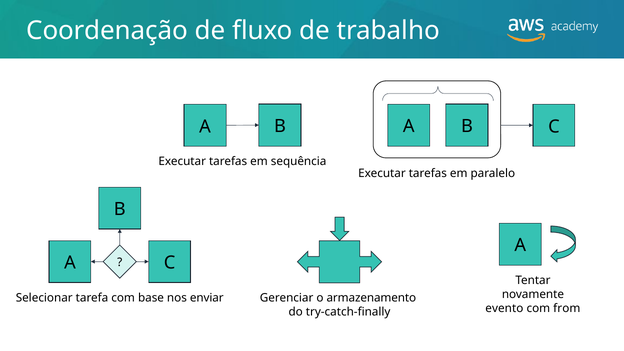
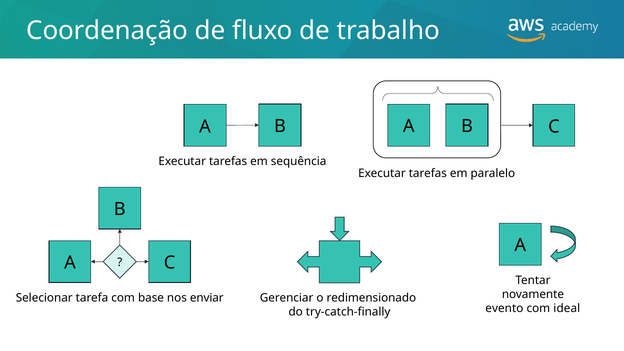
armazenamento: armazenamento -> redimensionado (371, 298)
from: from -> ideal (567, 308)
